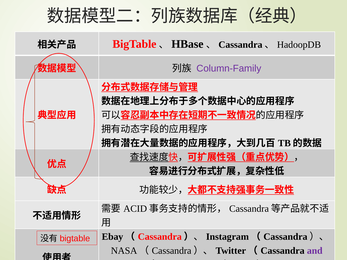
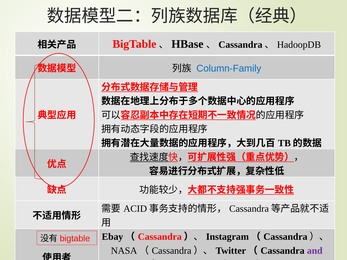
Column-Family colour: purple -> blue (229, 68)
